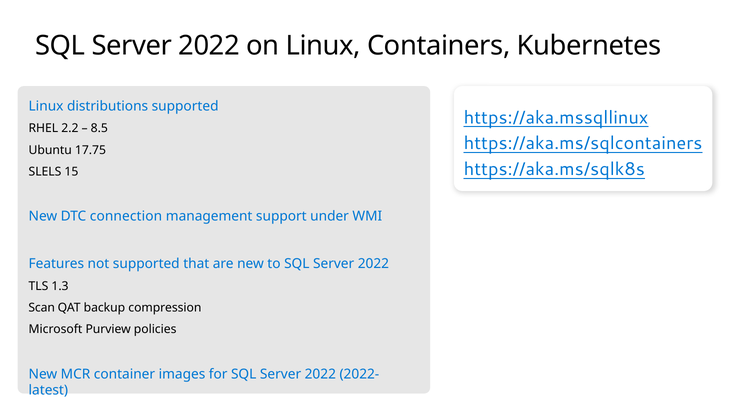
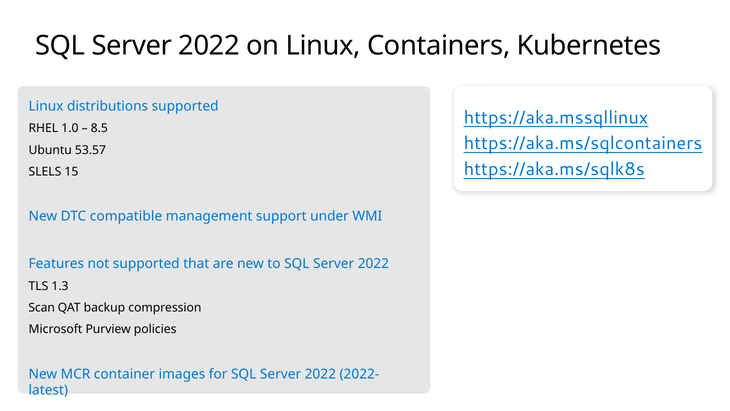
2.2: 2.2 -> 1.0 (70, 128)
17.75: 17.75 -> 53.57 (90, 150)
connection: connection -> compatible (126, 216)
